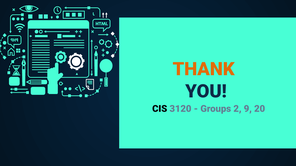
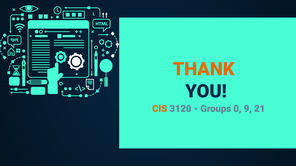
CIS colour: black -> orange (160, 109)
2: 2 -> 0 (237, 109)
20: 20 -> 21 (260, 109)
